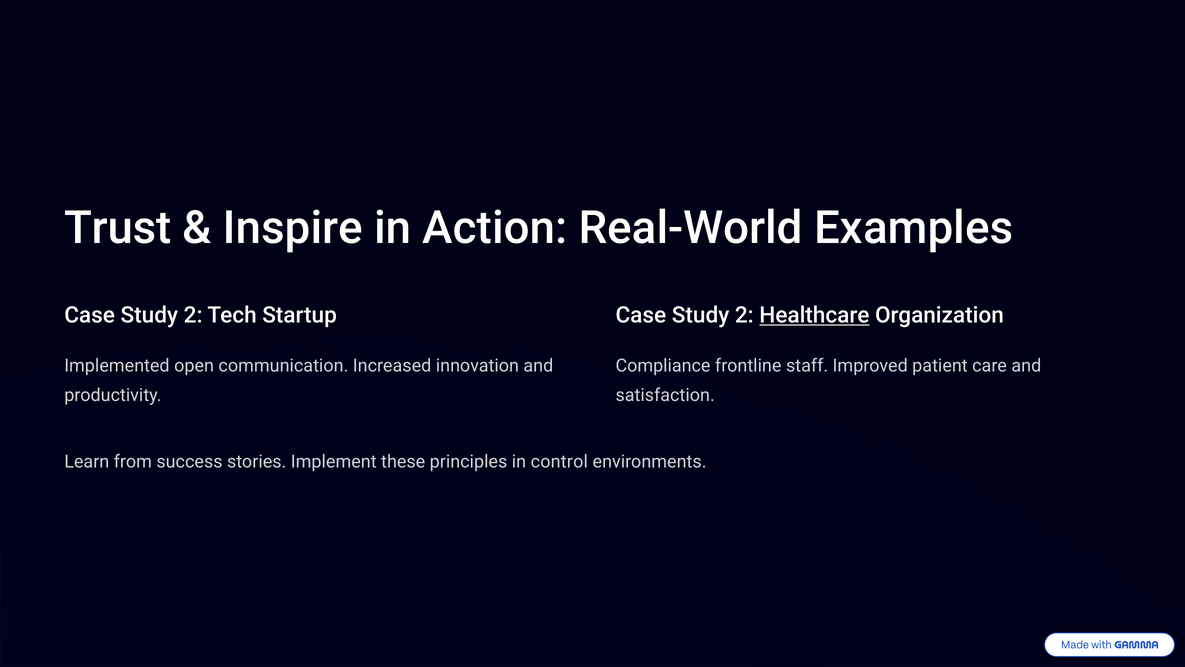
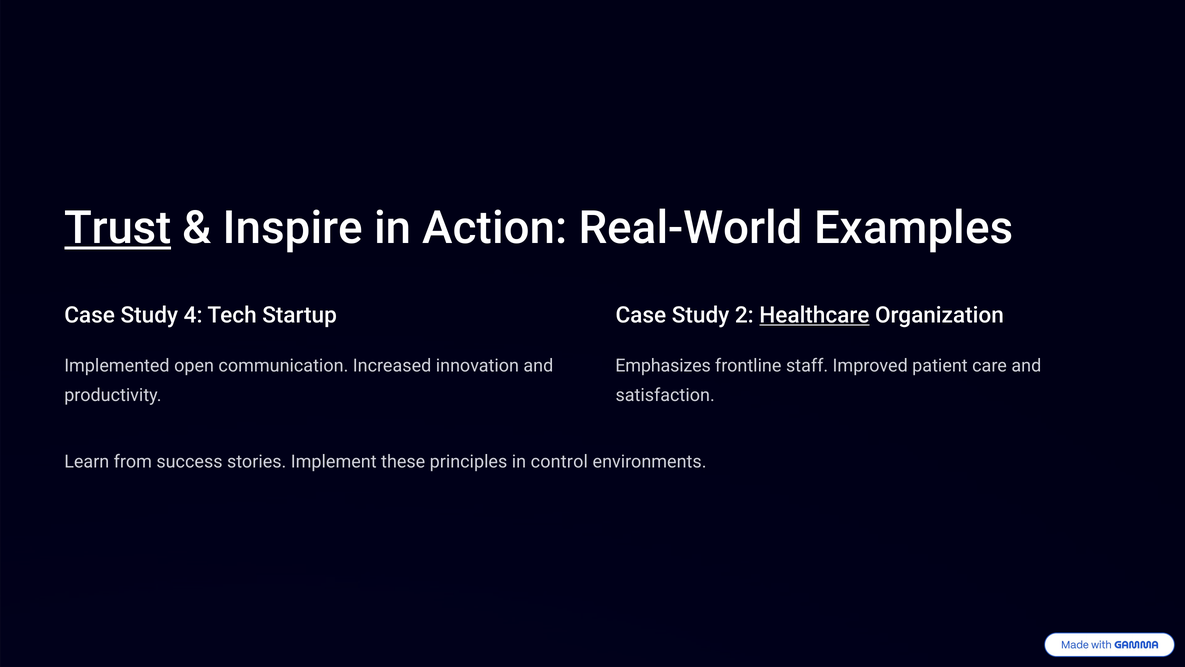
Trust underline: none -> present (118, 228)
2: 2 -> 4 (193, 315)
Compliance: Compliance -> Emphasizes (663, 366)
